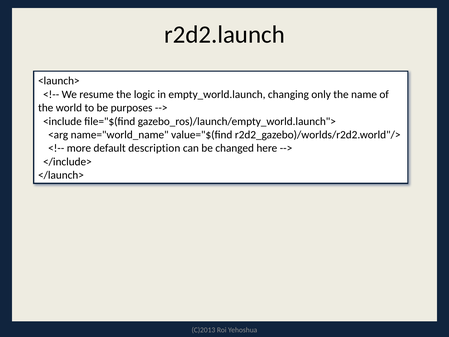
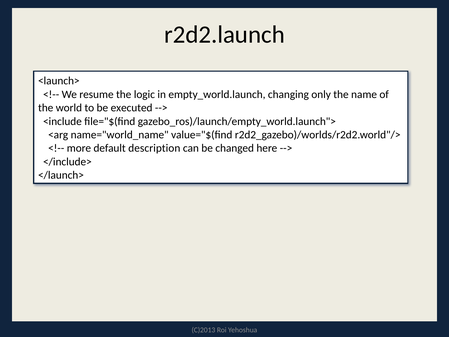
purposes: purposes -> executed (132, 108)
